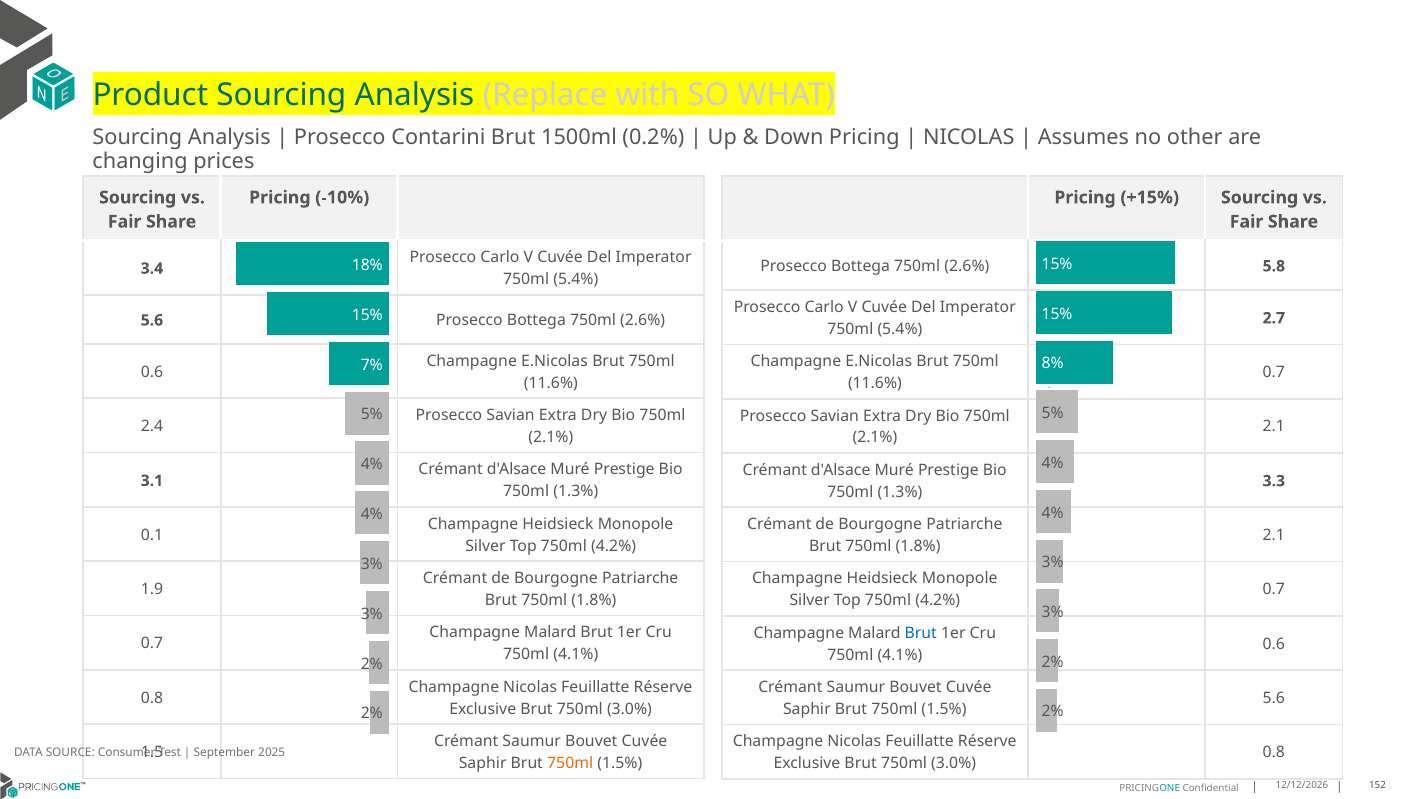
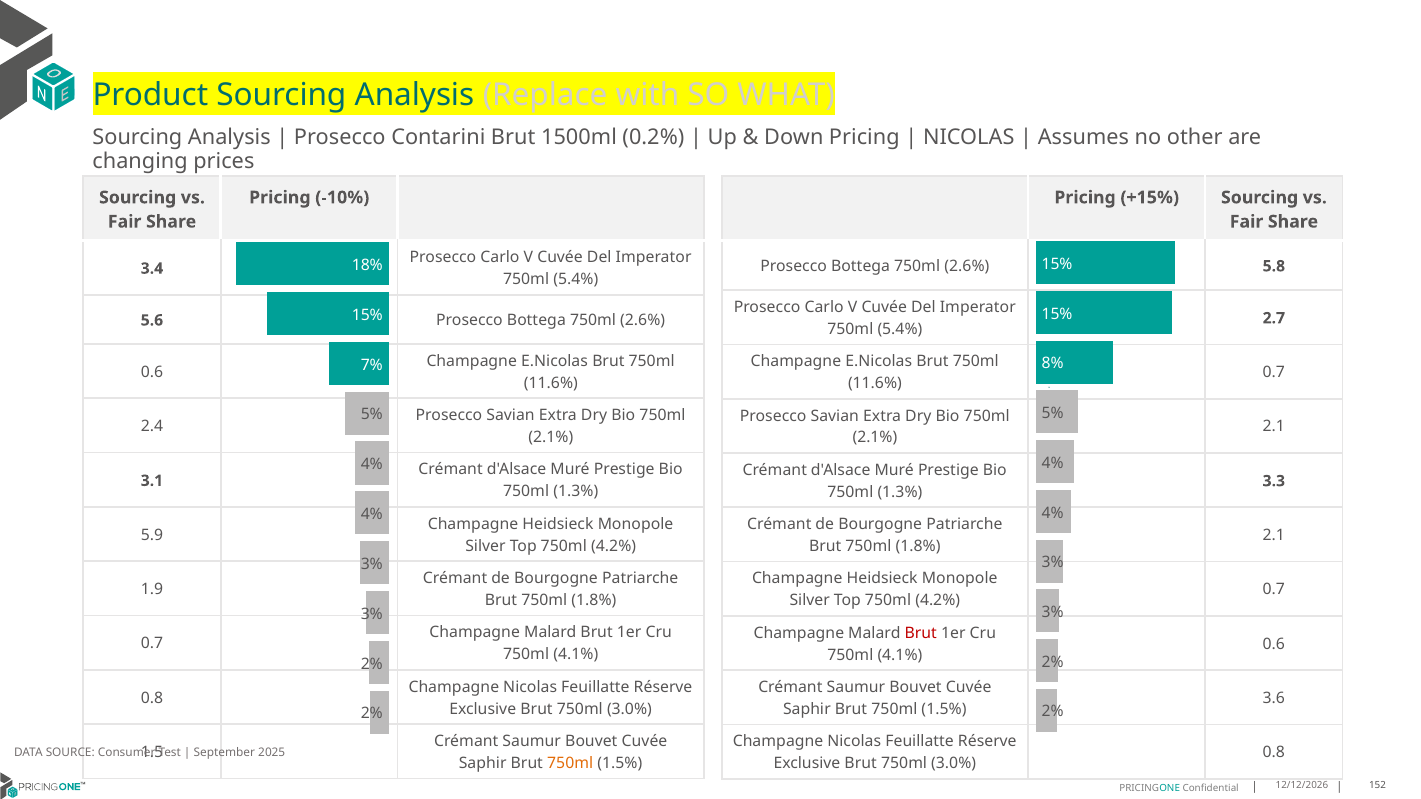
0.1: 0.1 -> 5.9 (152, 535)
Brut colour: blue -> red (921, 633)
5.6: 5.6 -> 3.6 (1274, 699)
